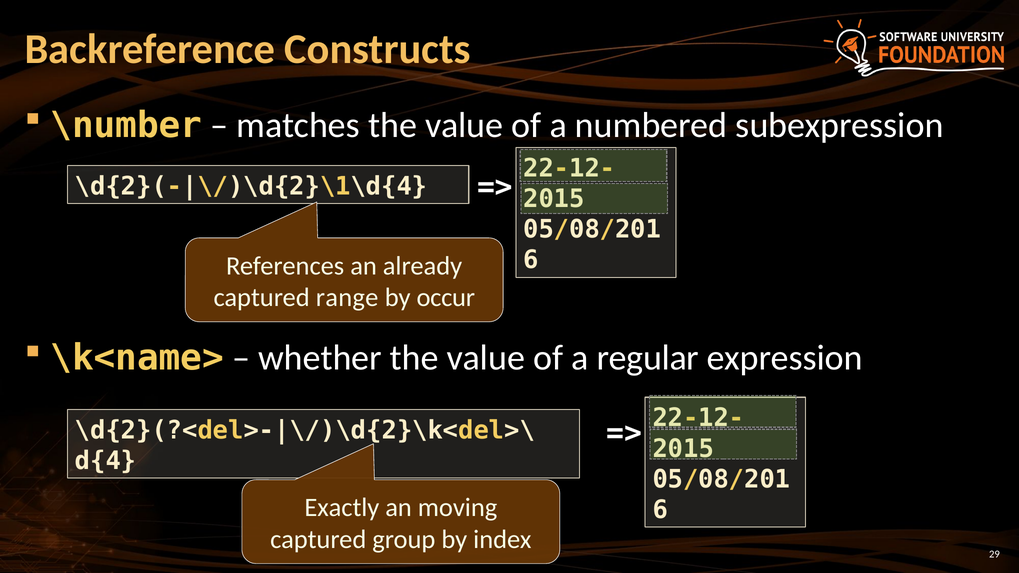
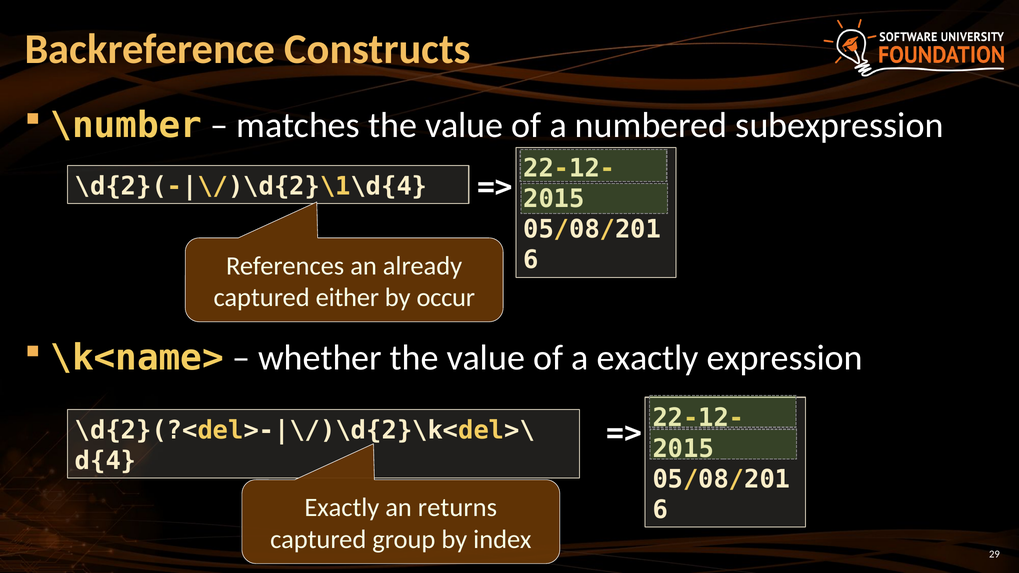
range: range -> either (347, 298)
a regular: regular -> exactly (648, 358)
moving: moving -> returns (457, 508)
